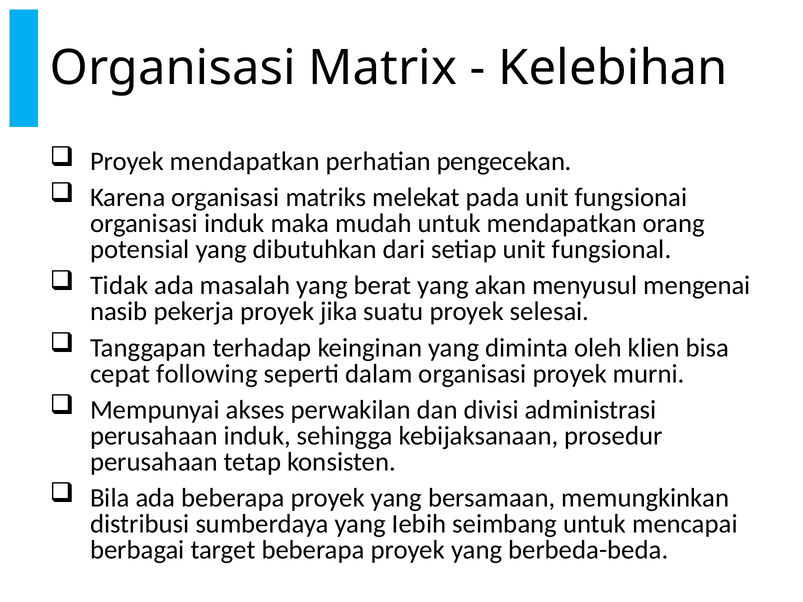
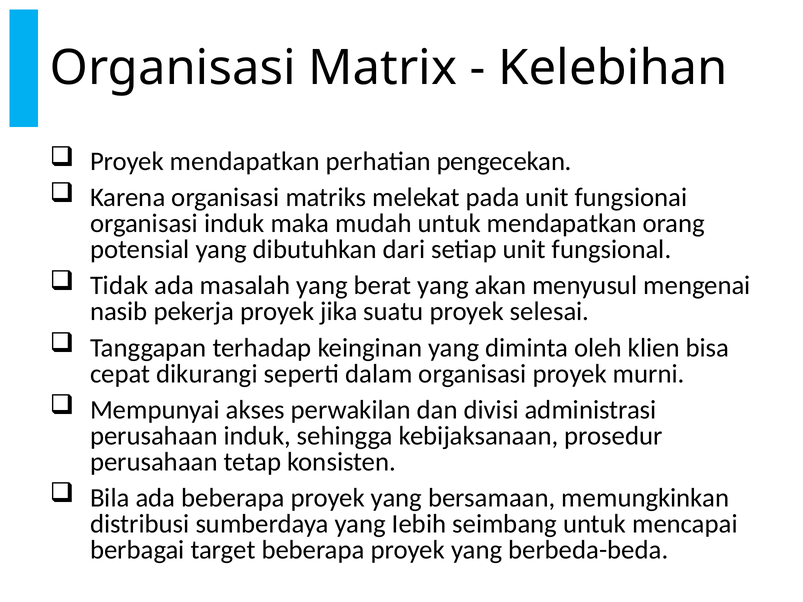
following: following -> dikurangi (207, 374)
